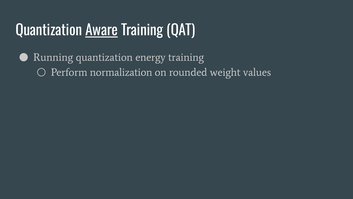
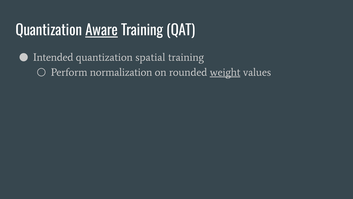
Running: Running -> Intended (53, 57)
energy: energy -> spatial (150, 57)
weight underline: none -> present (225, 72)
